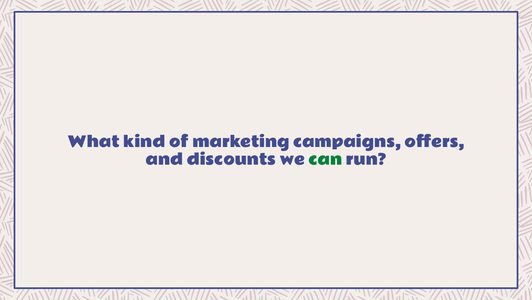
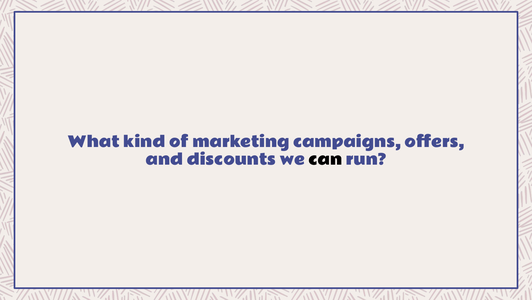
can colour: green -> black (325, 160)
